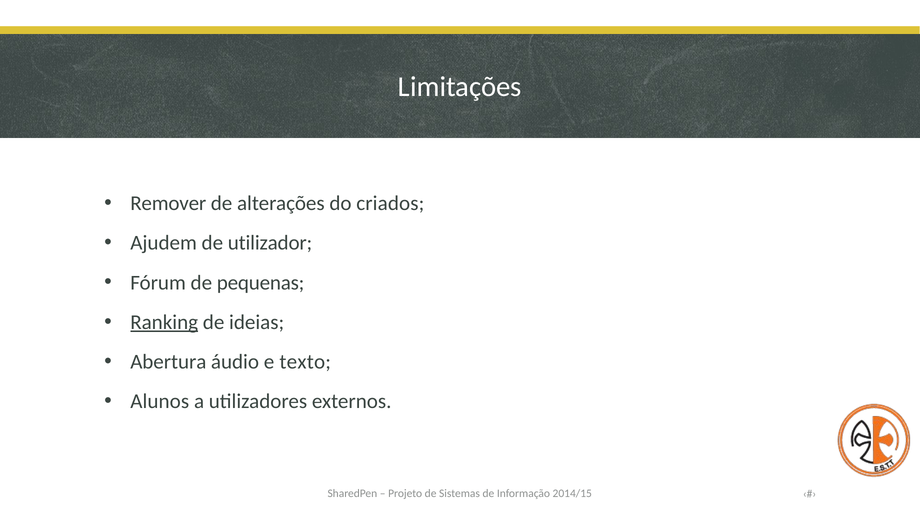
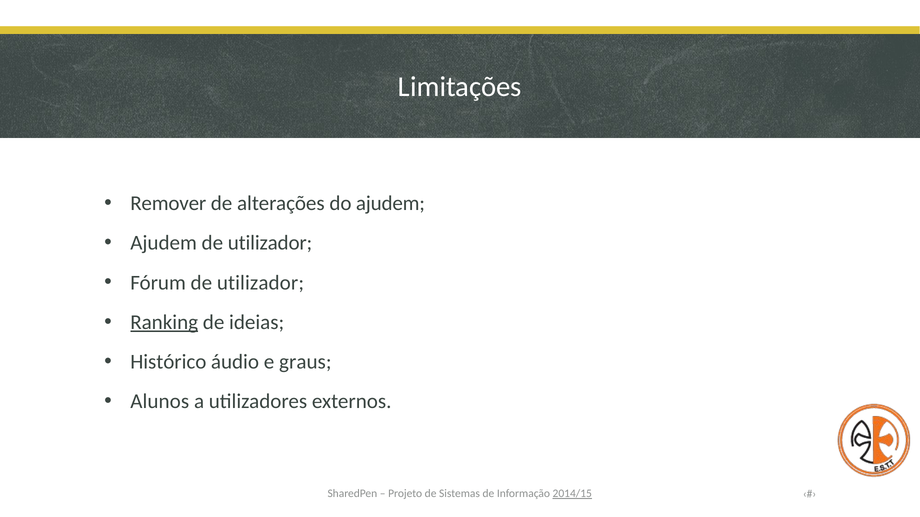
do criados: criados -> ajudem (390, 204)
Fórum de pequenas: pequenas -> utilizador (260, 283)
Abertura: Abertura -> Histórico (168, 362)
texto: texto -> graus (305, 362)
2014/15 underline: none -> present (572, 494)
